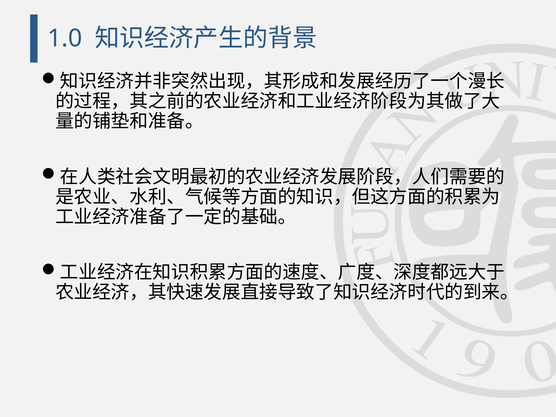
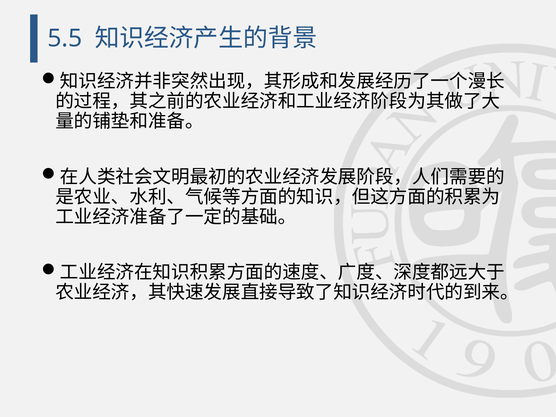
1.0: 1.0 -> 5.5 (65, 38)
